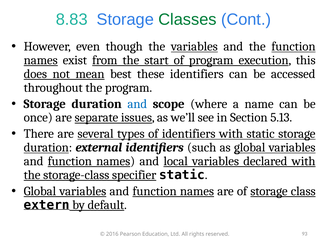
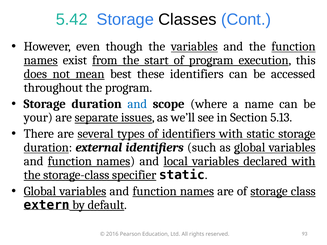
8.83: 8.83 -> 5.42 (72, 19)
Classes colour: green -> black (188, 19)
once: once -> your (38, 118)
